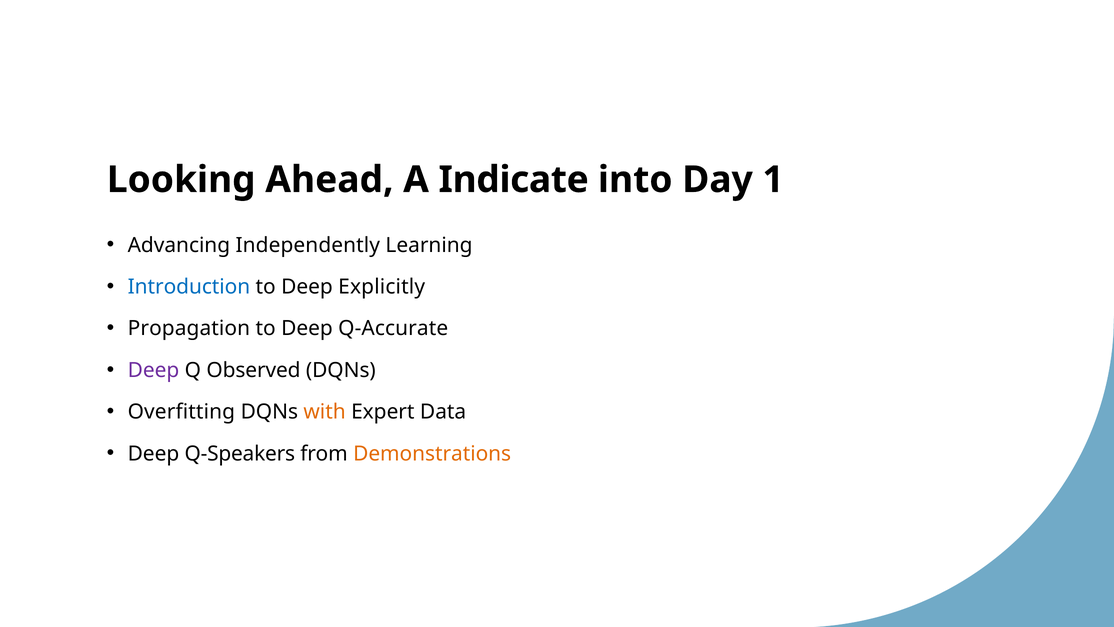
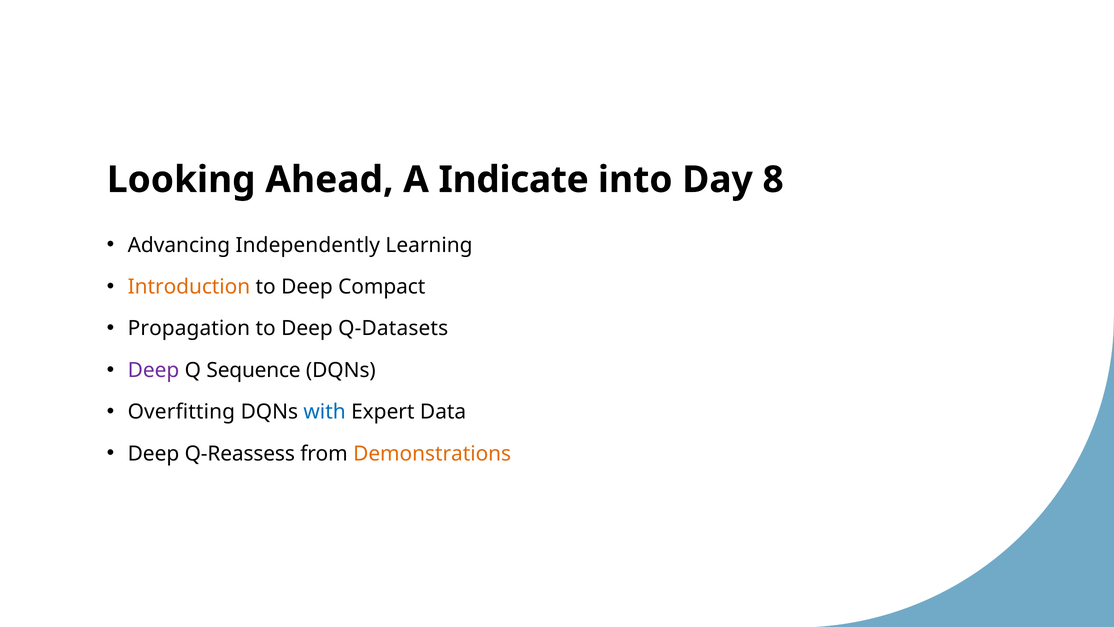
1: 1 -> 8 (773, 180)
Introduction colour: blue -> orange (189, 287)
Explicitly: Explicitly -> Compact (382, 287)
Q-Accurate: Q-Accurate -> Q-Datasets (393, 328)
Observed: Observed -> Sequence (254, 370)
with colour: orange -> blue (325, 412)
Q-Speakers: Q-Speakers -> Q-Reassess (240, 453)
